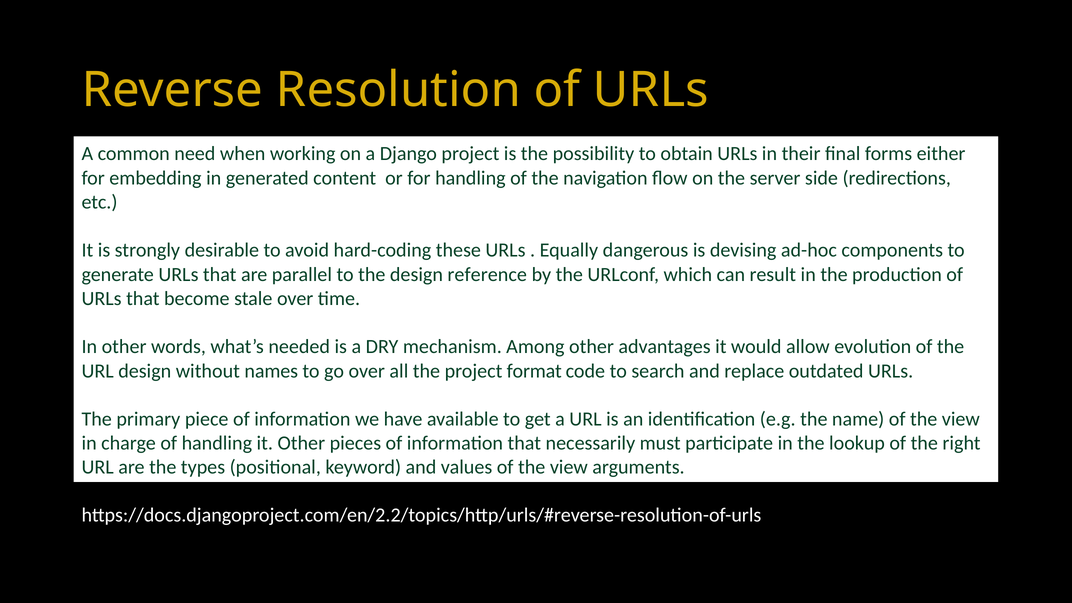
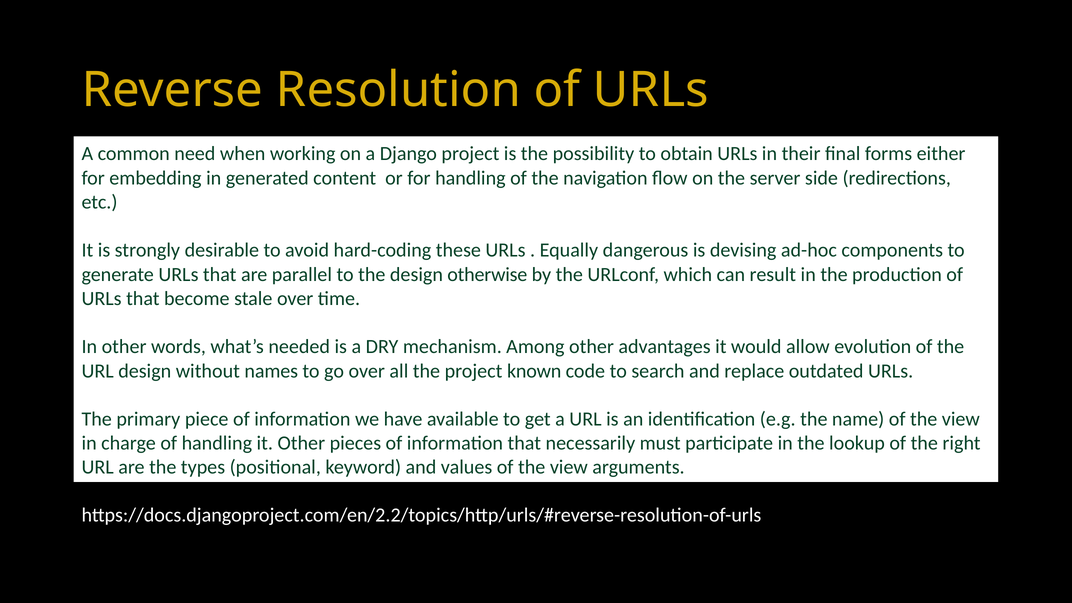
reference: reference -> otherwise (487, 274)
format: format -> known (534, 371)
